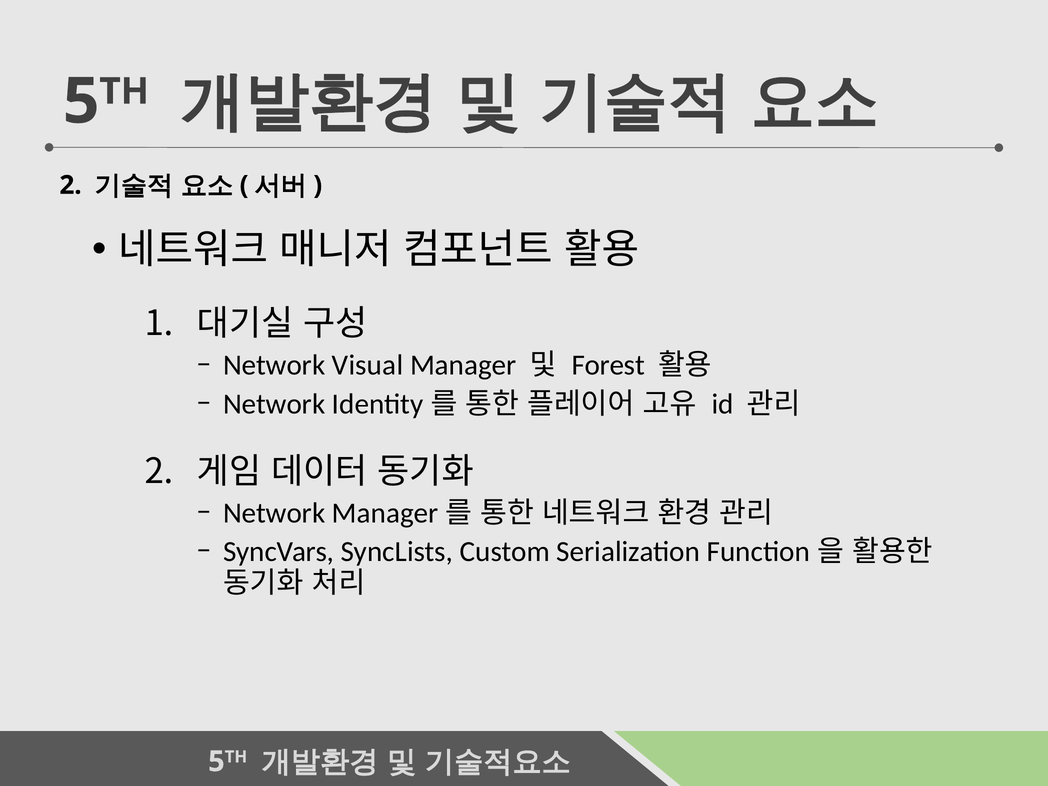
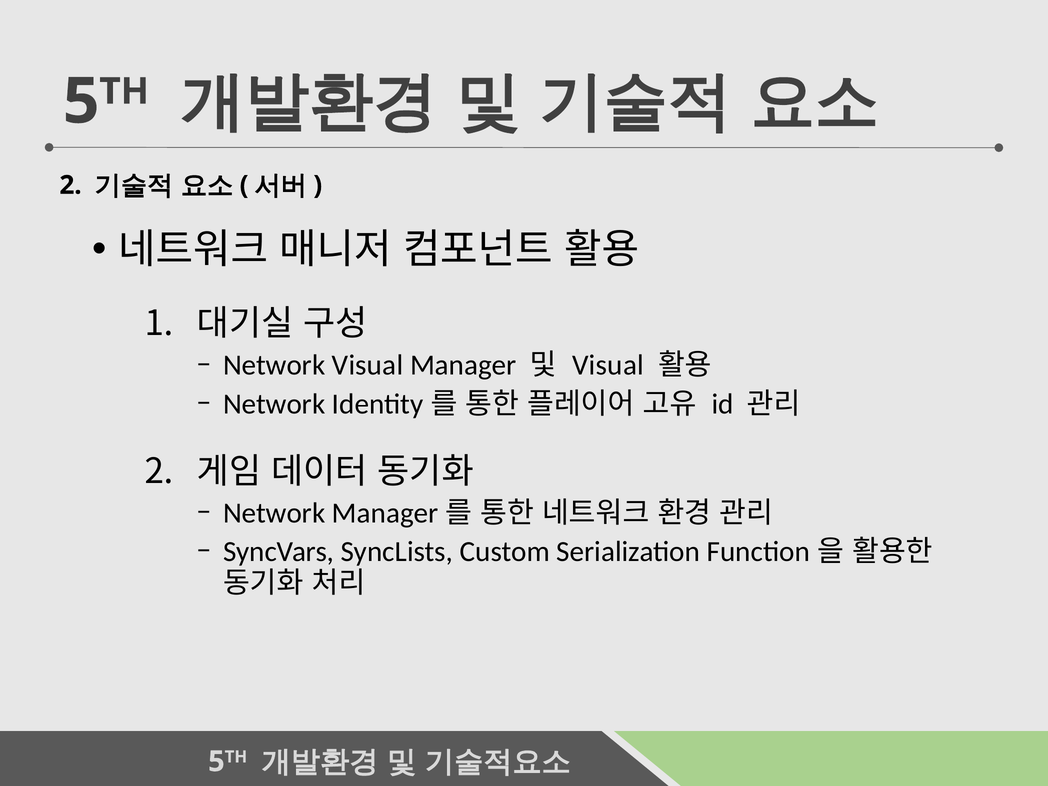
Forest: Forest -> Visual (608, 365)
